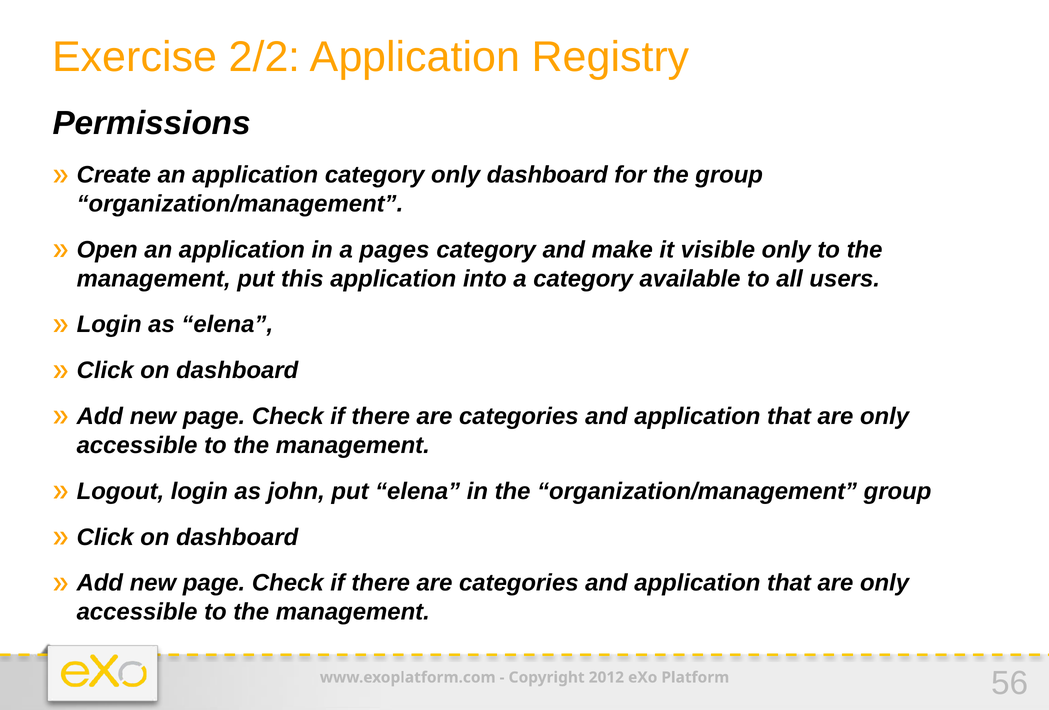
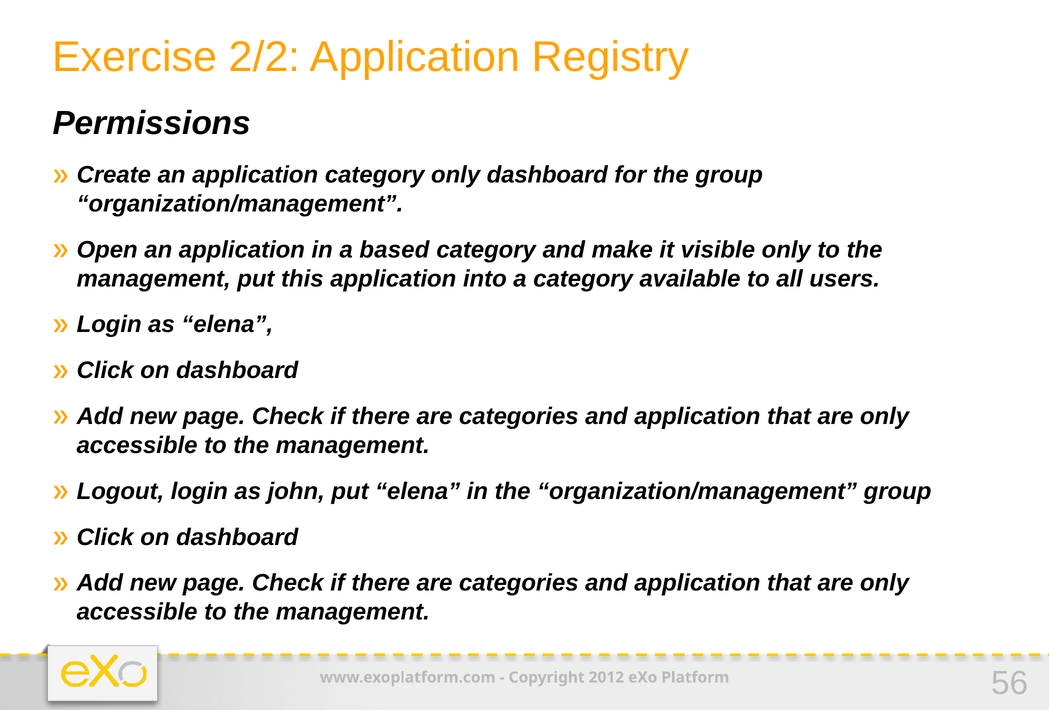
pages: pages -> based (394, 250)
